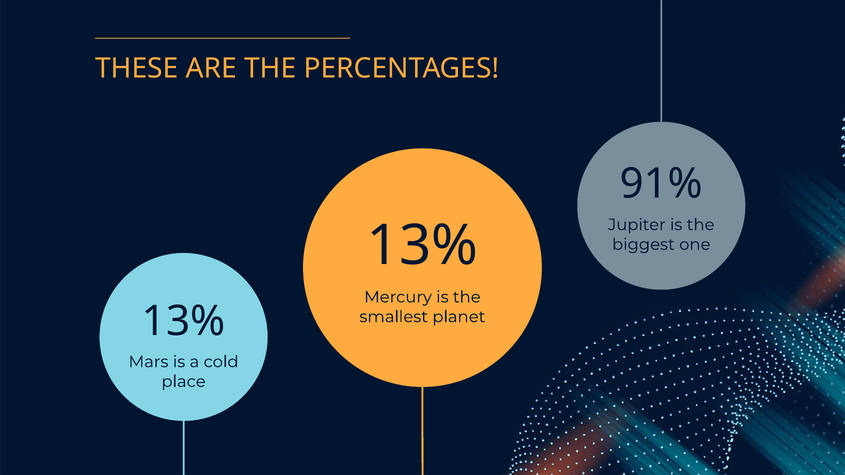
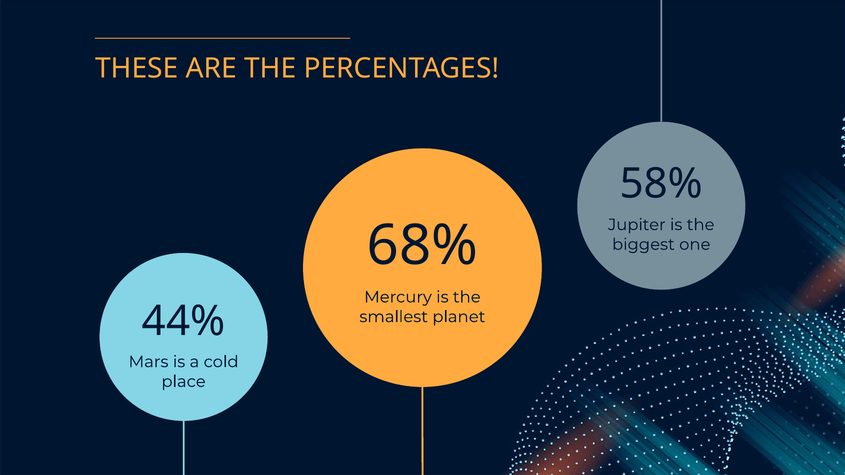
91%: 91% -> 58% (661, 184)
13%: 13% -> 68% (422, 246)
13%: 13% -> 44% (184, 322)
